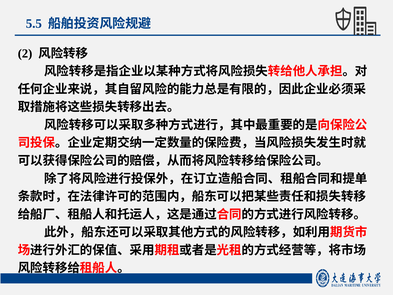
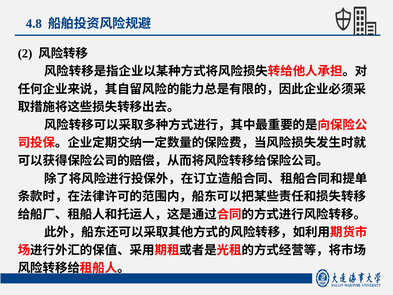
5.5: 5.5 -> 4.8 (34, 24)
